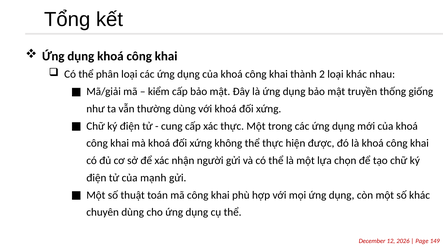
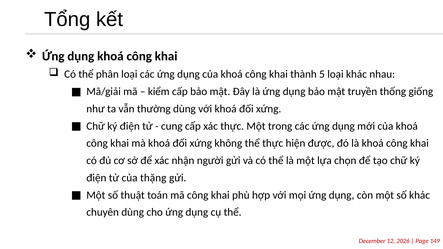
2: 2 -> 5 (322, 74)
mạnh: mạnh -> thặng (153, 178)
